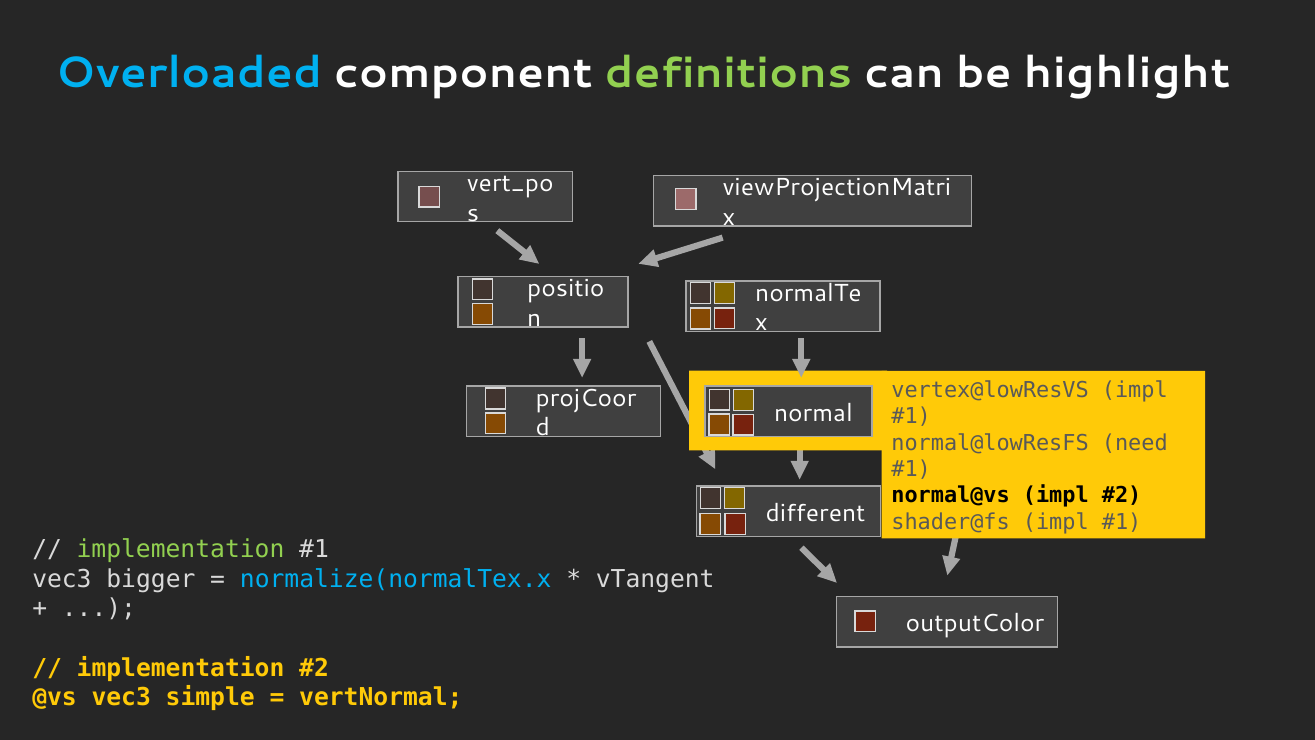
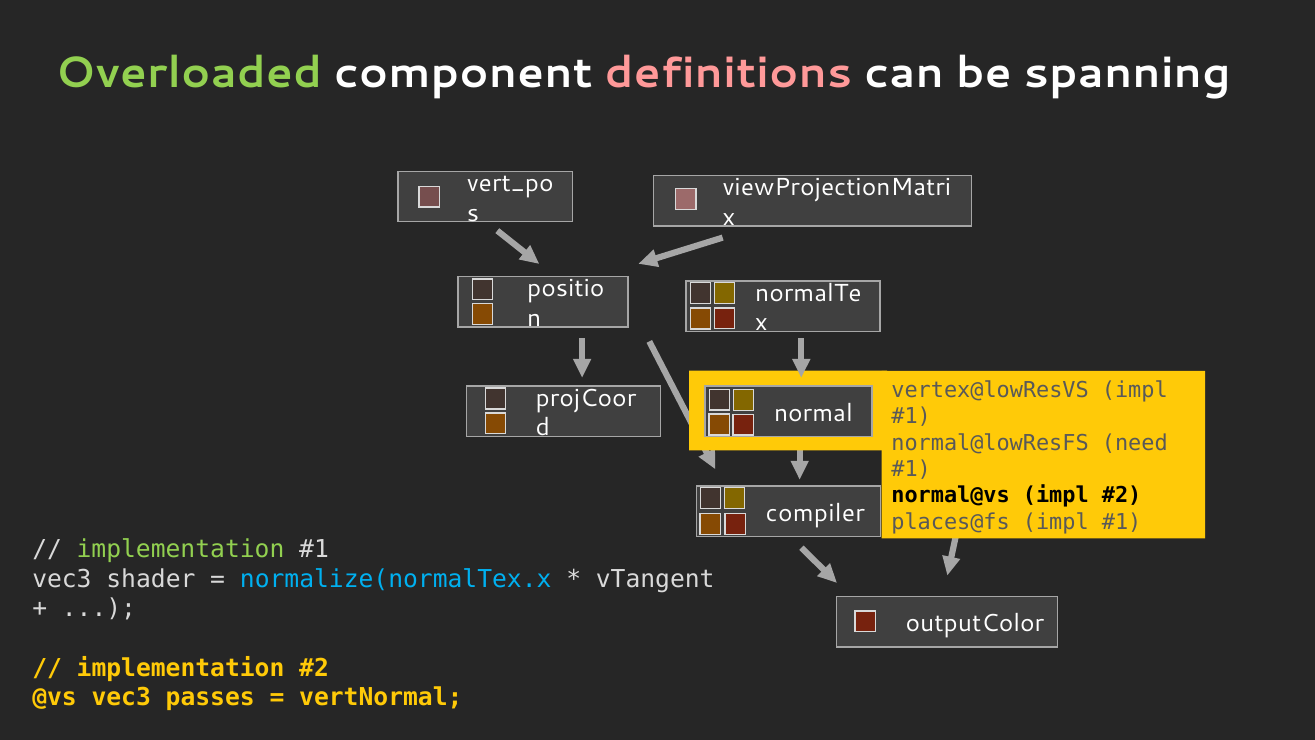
Overloaded colour: light blue -> light green (189, 73)
definitions colour: light green -> pink (728, 73)
highlight: highlight -> spanning (1127, 73)
different: different -> compiler (815, 513)
shader@fs: shader@fs -> places@fs (951, 522)
bigger: bigger -> shader (151, 579)
simple: simple -> passes (210, 697)
